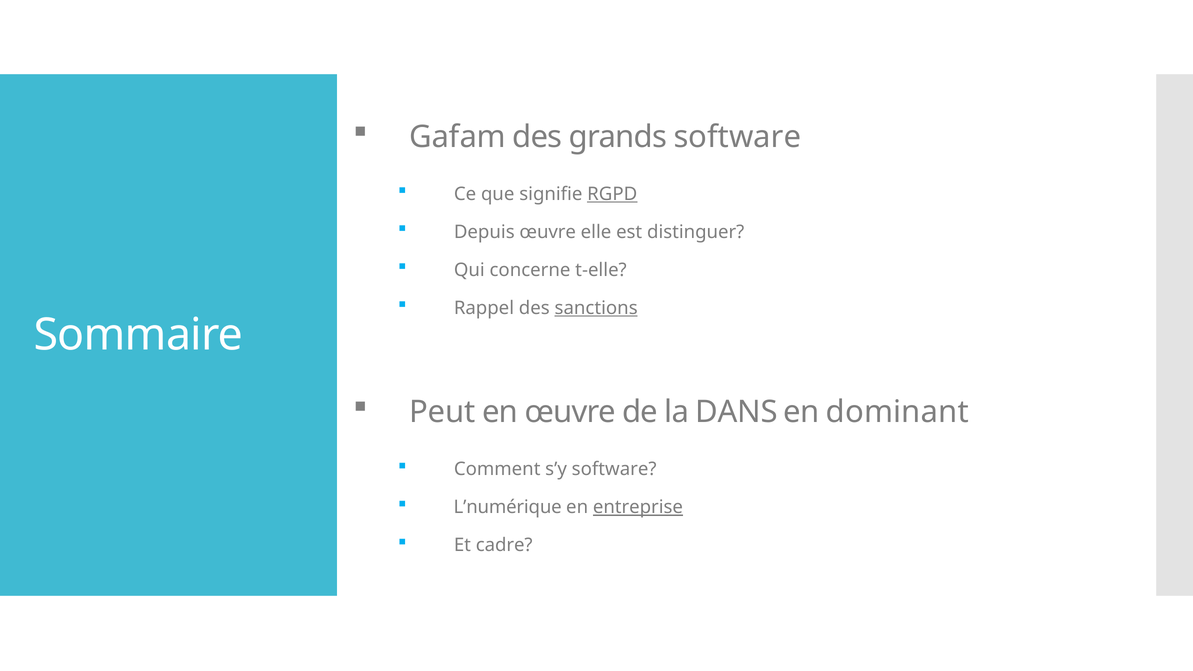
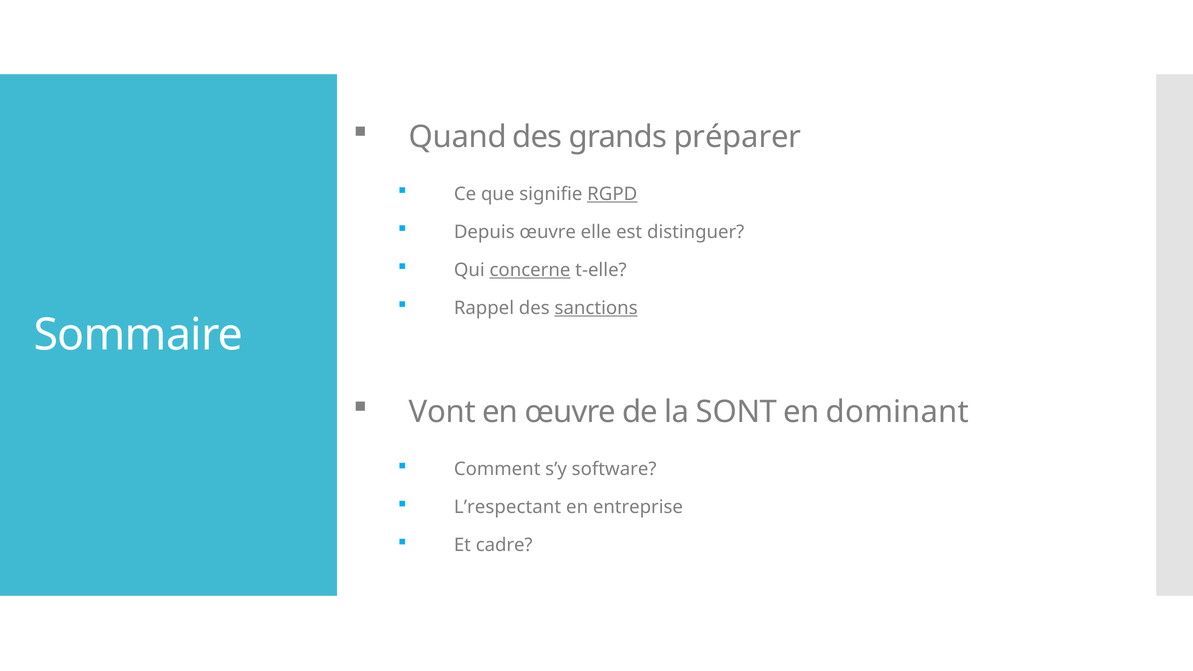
Gafam: Gafam -> Quand (458, 137)
grands software: software -> préparer (737, 137)
concerne underline: none -> present (530, 270)
Peut: Peut -> Vont (442, 412)
DANS: DANS -> SONT (736, 412)
L’numérique: L’numérique -> L’respectant (508, 507)
entreprise underline: present -> none (638, 507)
